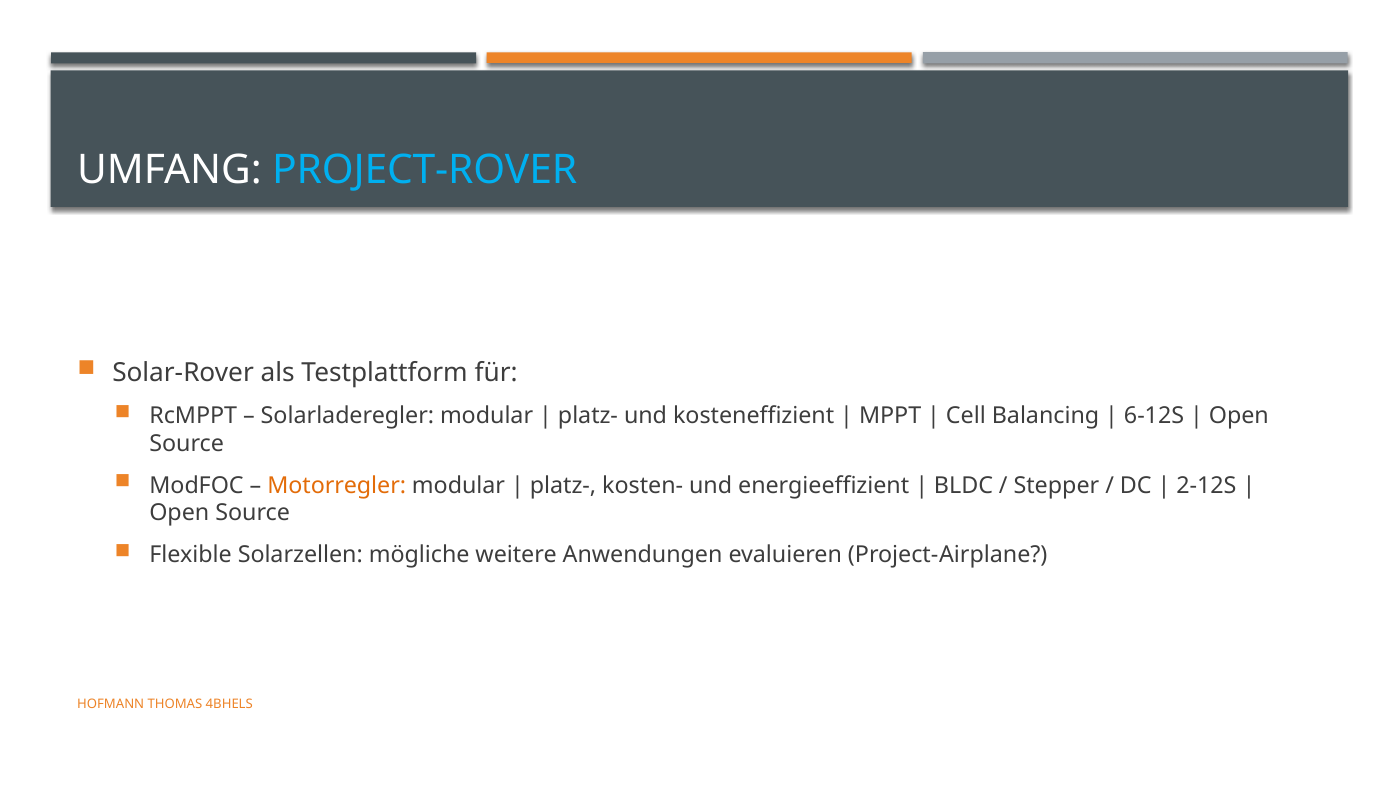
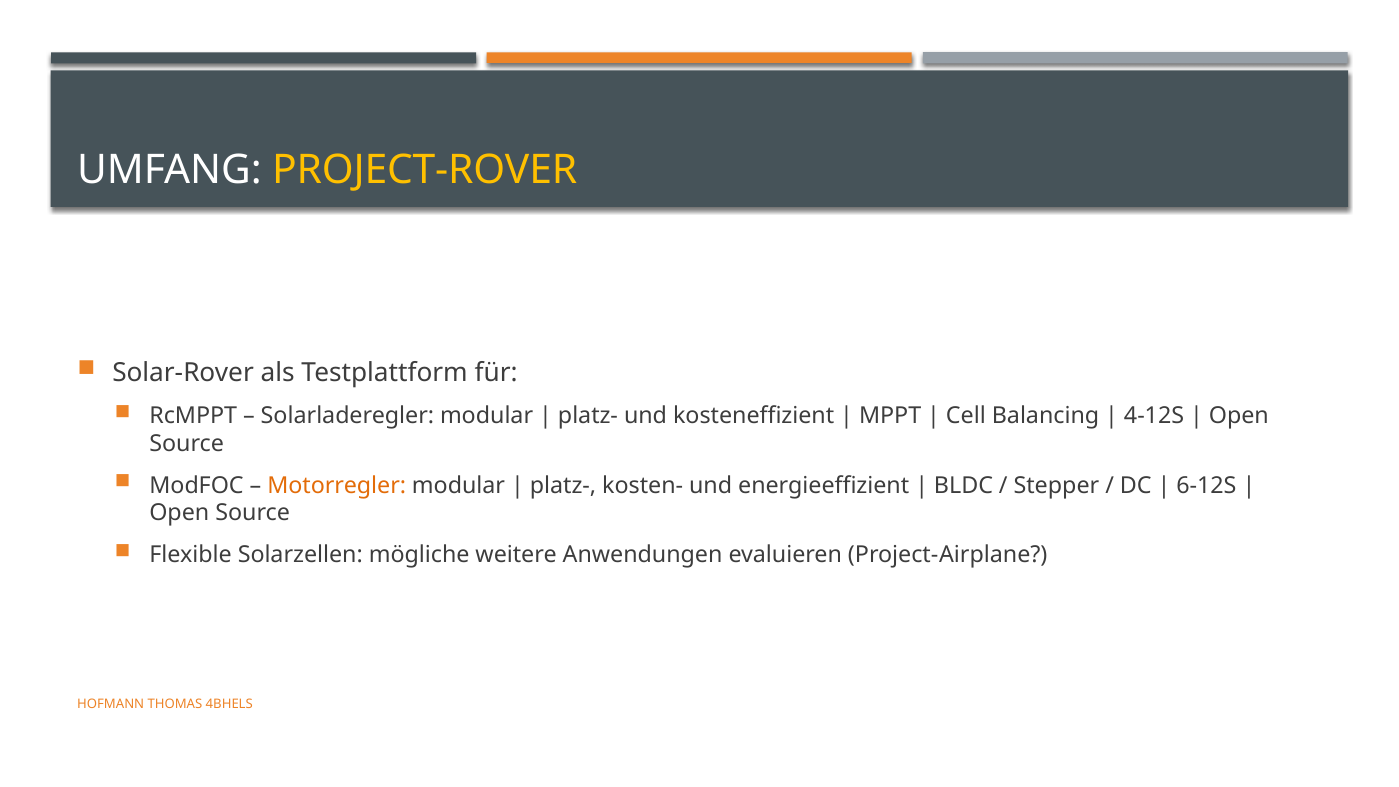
PROJECT-ROVER colour: light blue -> yellow (425, 170)
6-12S: 6-12S -> 4-12S (1154, 416)
2-12S: 2-12S -> 6-12S (1206, 485)
